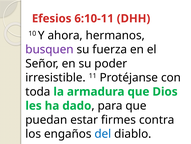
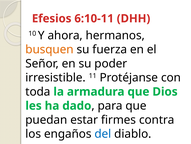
busquen colour: purple -> orange (49, 49)
